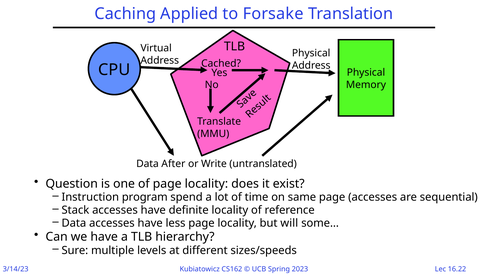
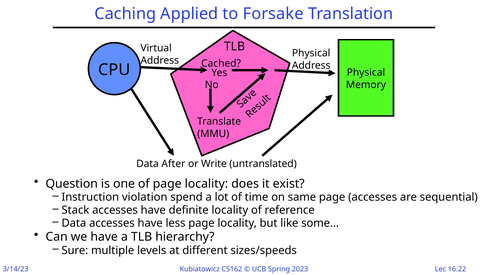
program: program -> violation (145, 197)
will: will -> like (289, 223)
